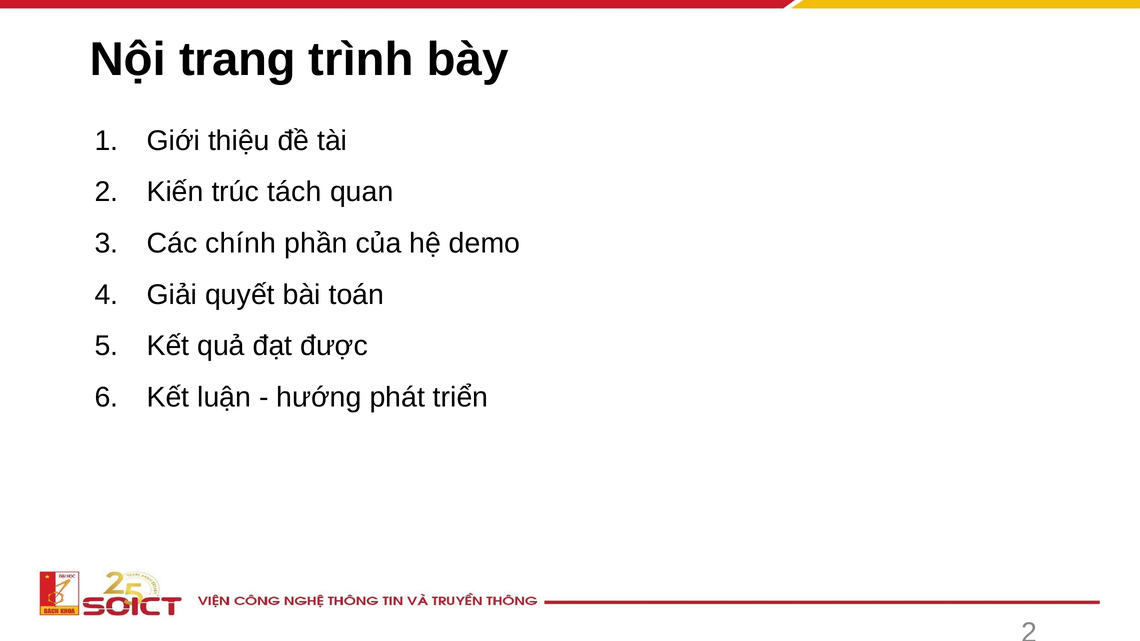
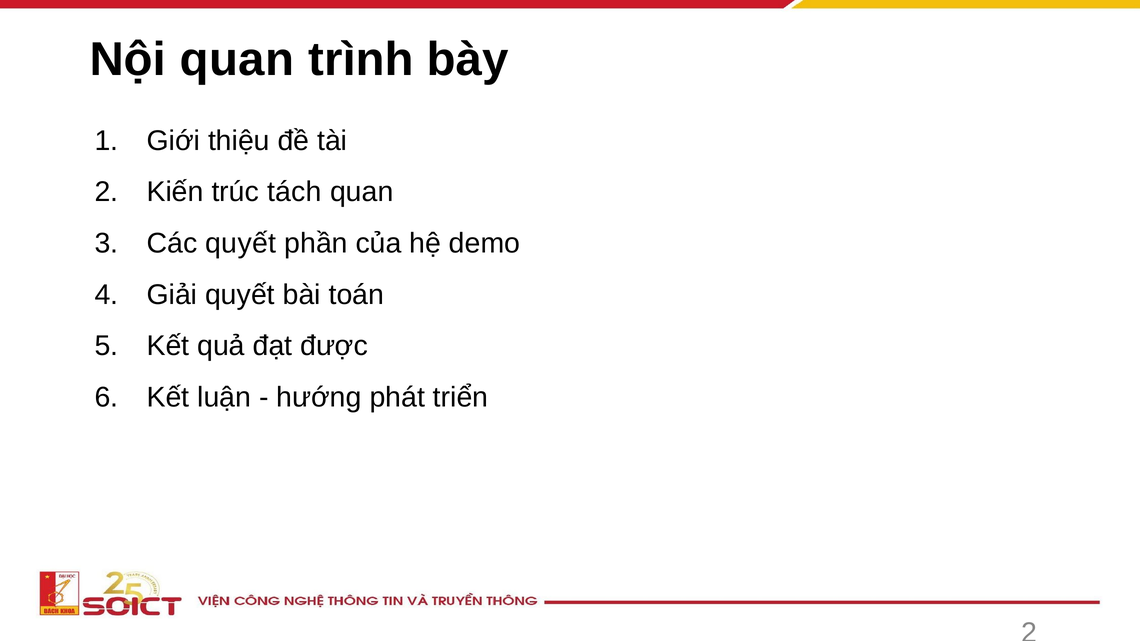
Nội trang: trang -> quan (237, 60)
Các chính: chính -> quyết (241, 243)
